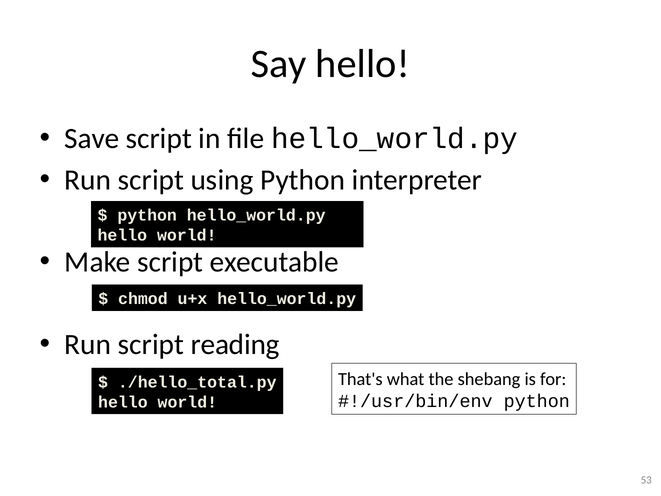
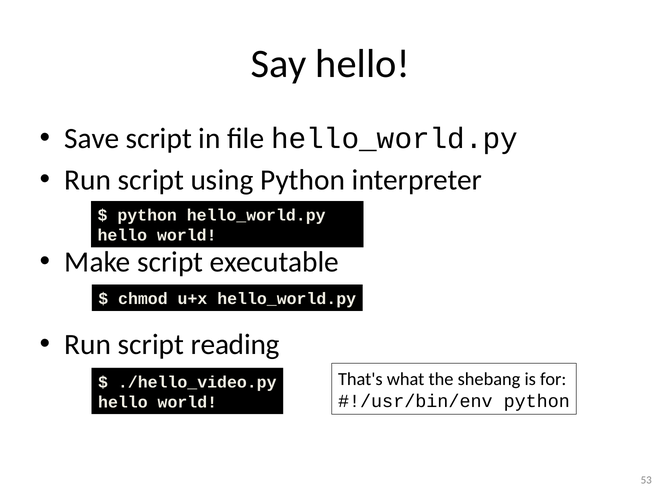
./hello_total.py: ./hello_total.py -> ./hello_video.py (197, 382)
